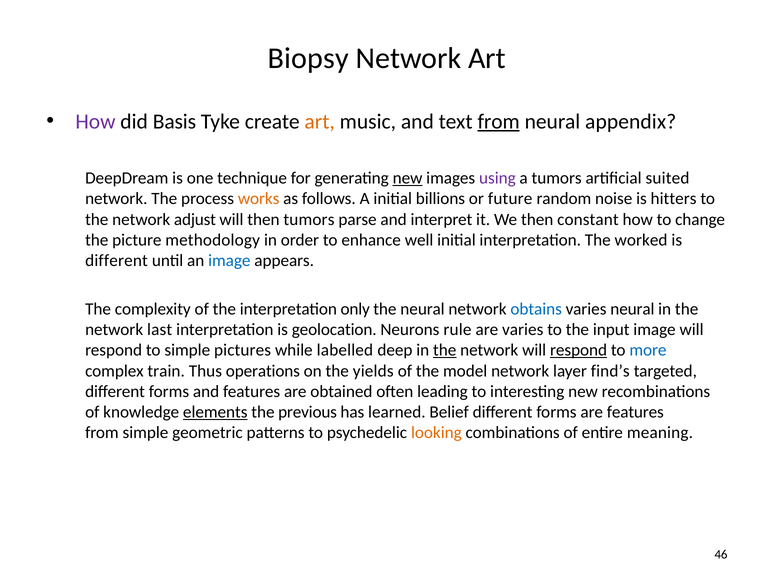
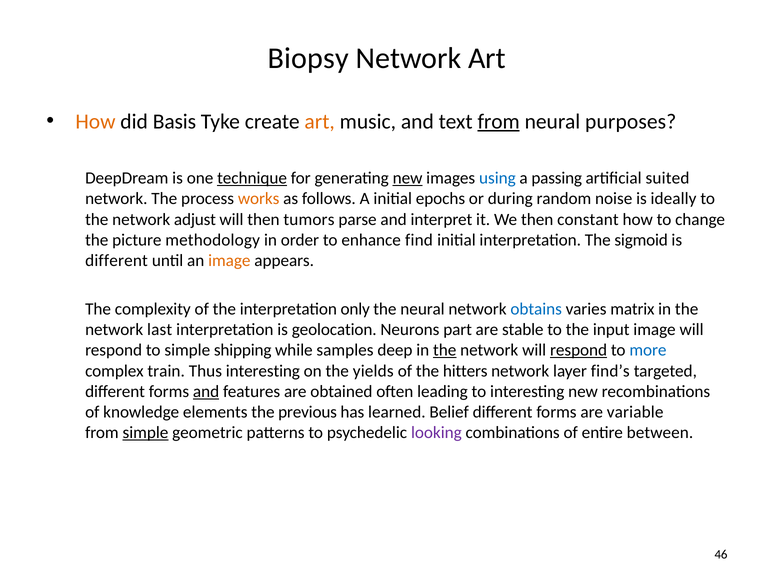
How colour: purple -> orange (96, 121)
appendix: appendix -> purposes (631, 121)
technique underline: none -> present (252, 178)
using colour: purple -> blue (497, 178)
a tumors: tumors -> passing (557, 178)
billions: billions -> epochs (440, 199)
future: future -> during (510, 199)
hitters: hitters -> ideally (674, 199)
well: well -> find (419, 240)
worked: worked -> sigmoid (641, 240)
image colour: blue -> orange (229, 260)
varies neural: neural -> matrix (632, 309)
rule: rule -> part (458, 329)
are varies: varies -> stable (523, 329)
pictures: pictures -> shipping (243, 350)
labelled: labelled -> samples (345, 350)
Thus operations: operations -> interesting (263, 371)
model: model -> hitters (465, 371)
and underline: none -> present (206, 391)
elements underline: present -> none (215, 412)
are features: features -> variable (635, 412)
simple underline: none -> present (146, 432)
looking colour: orange -> purple (436, 432)
meaning: meaning -> between (660, 432)
